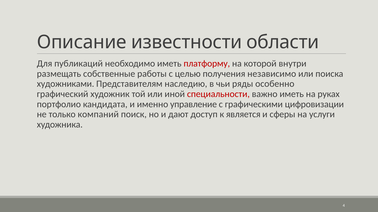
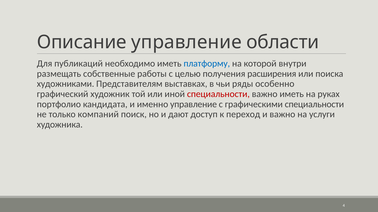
Описание известности: известности -> управление (186, 42)
платформу colour: red -> blue (207, 64)
независимо: независимо -> расширения (272, 74)
наследию: наследию -> выставках (186, 84)
графическими цифровизации: цифровизации -> специальности (314, 104)
является: является -> переход (243, 115)
и сферы: сферы -> важно (282, 115)
